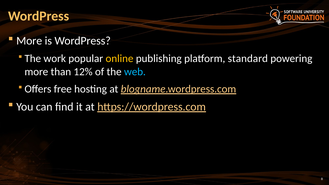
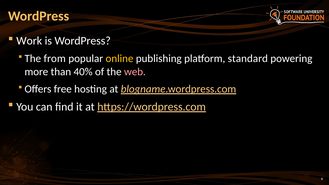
More: More -> Work (29, 41)
work: work -> from (55, 59)
12%: 12% -> 40% (83, 72)
web colour: light blue -> pink (135, 72)
